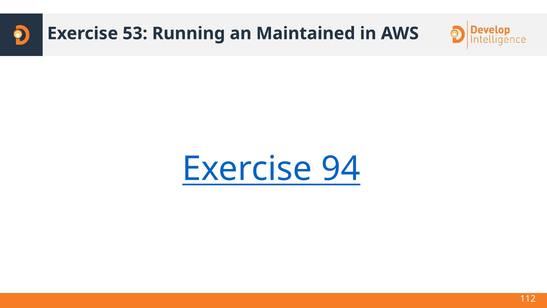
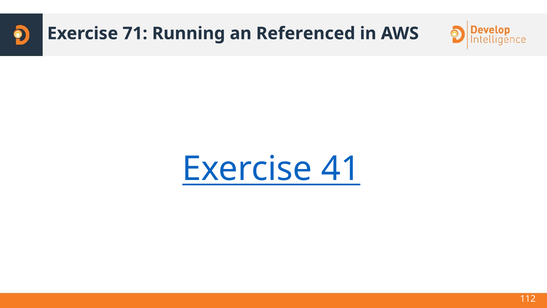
53: 53 -> 71 (135, 33)
Maintained: Maintained -> Referenced (306, 33)
94: 94 -> 41 (341, 169)
